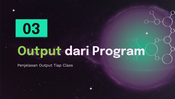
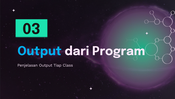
Output colour: light green -> light blue (40, 51)
